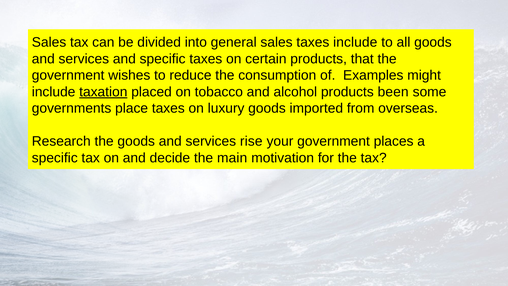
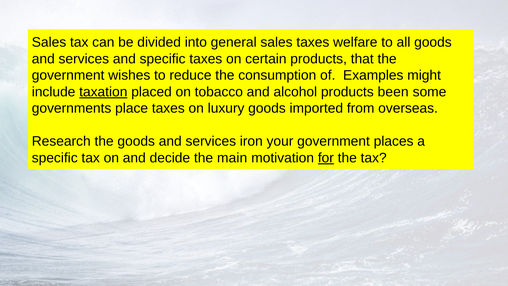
taxes include: include -> welfare (355, 42)
rise: rise -> iron (251, 141)
for underline: none -> present (326, 158)
